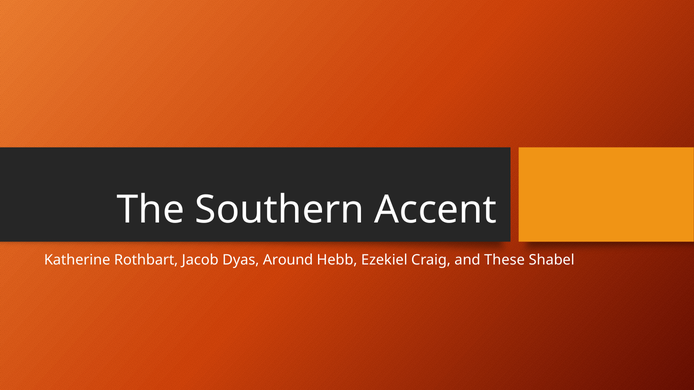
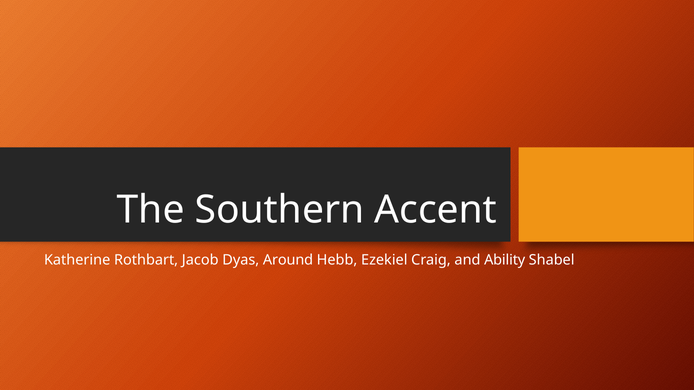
These: These -> Ability (505, 260)
